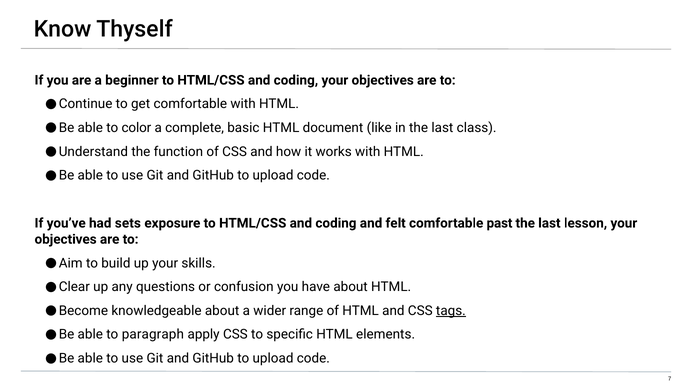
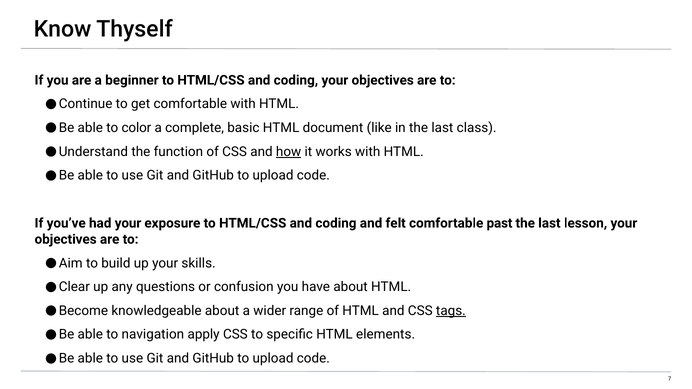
how underline: none -> present (289, 152)
had sets: sets -> your (128, 223)
paragraph: paragraph -> navigation (153, 335)
